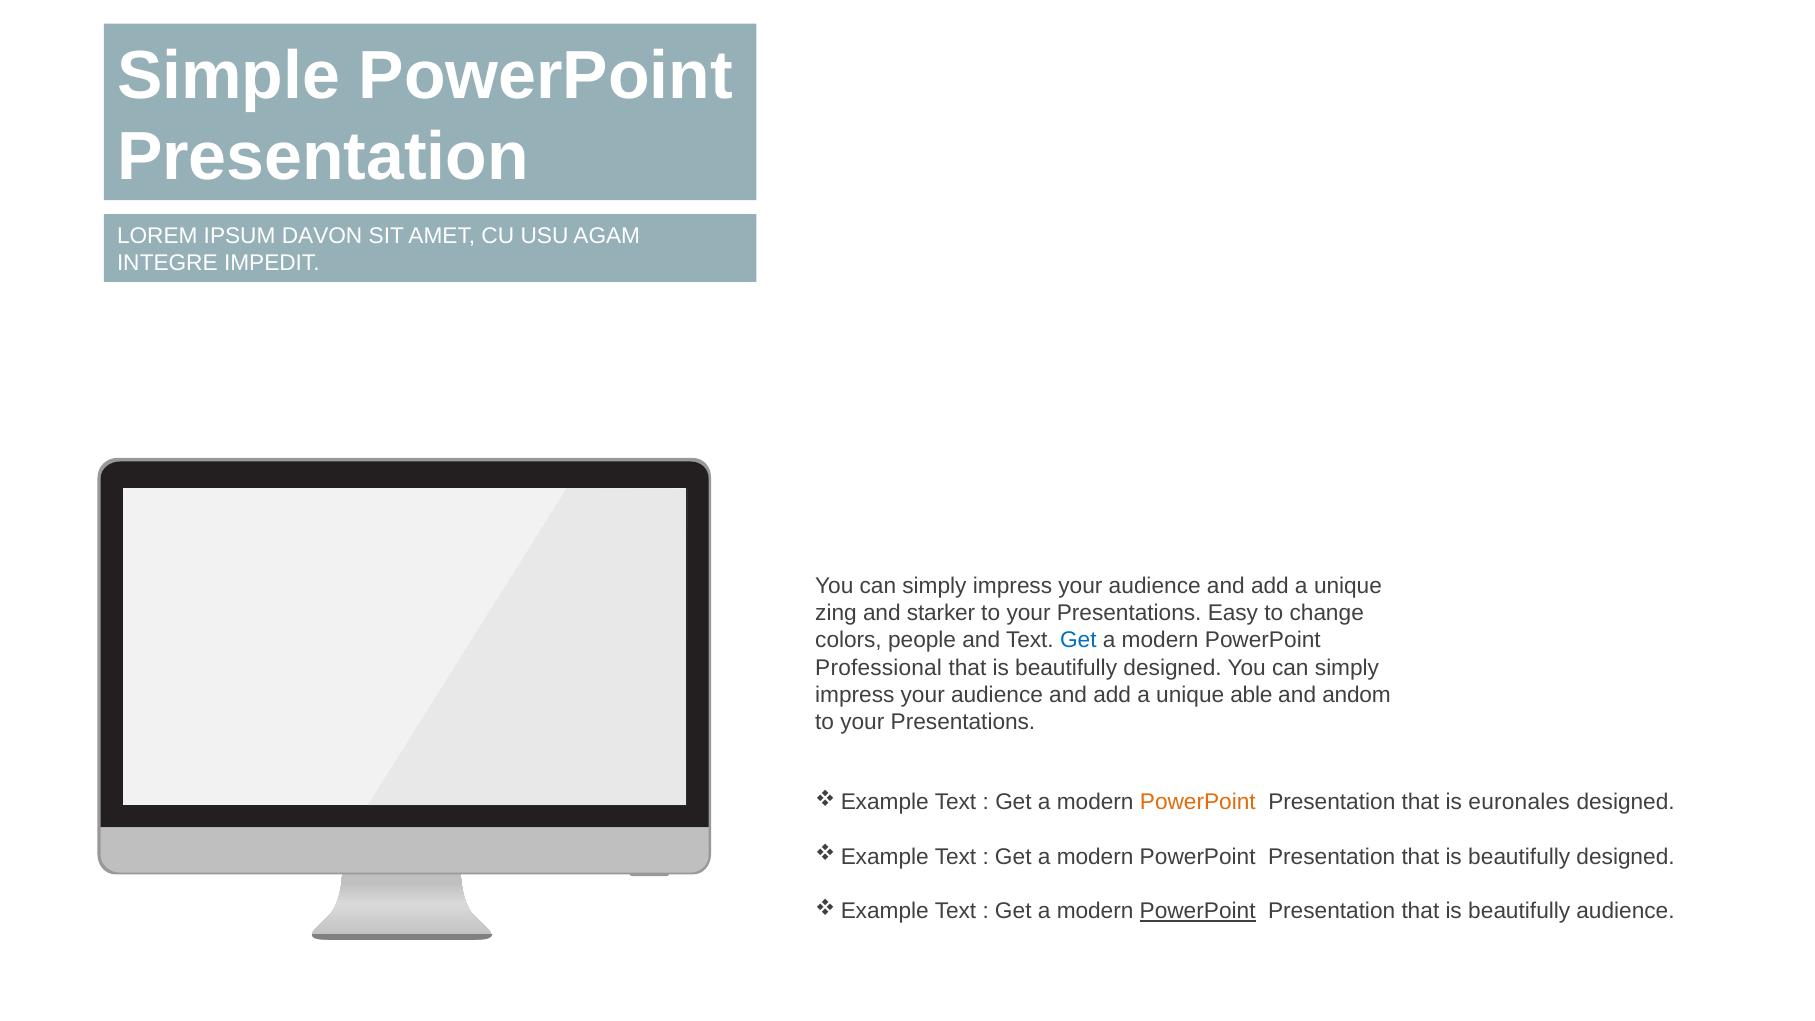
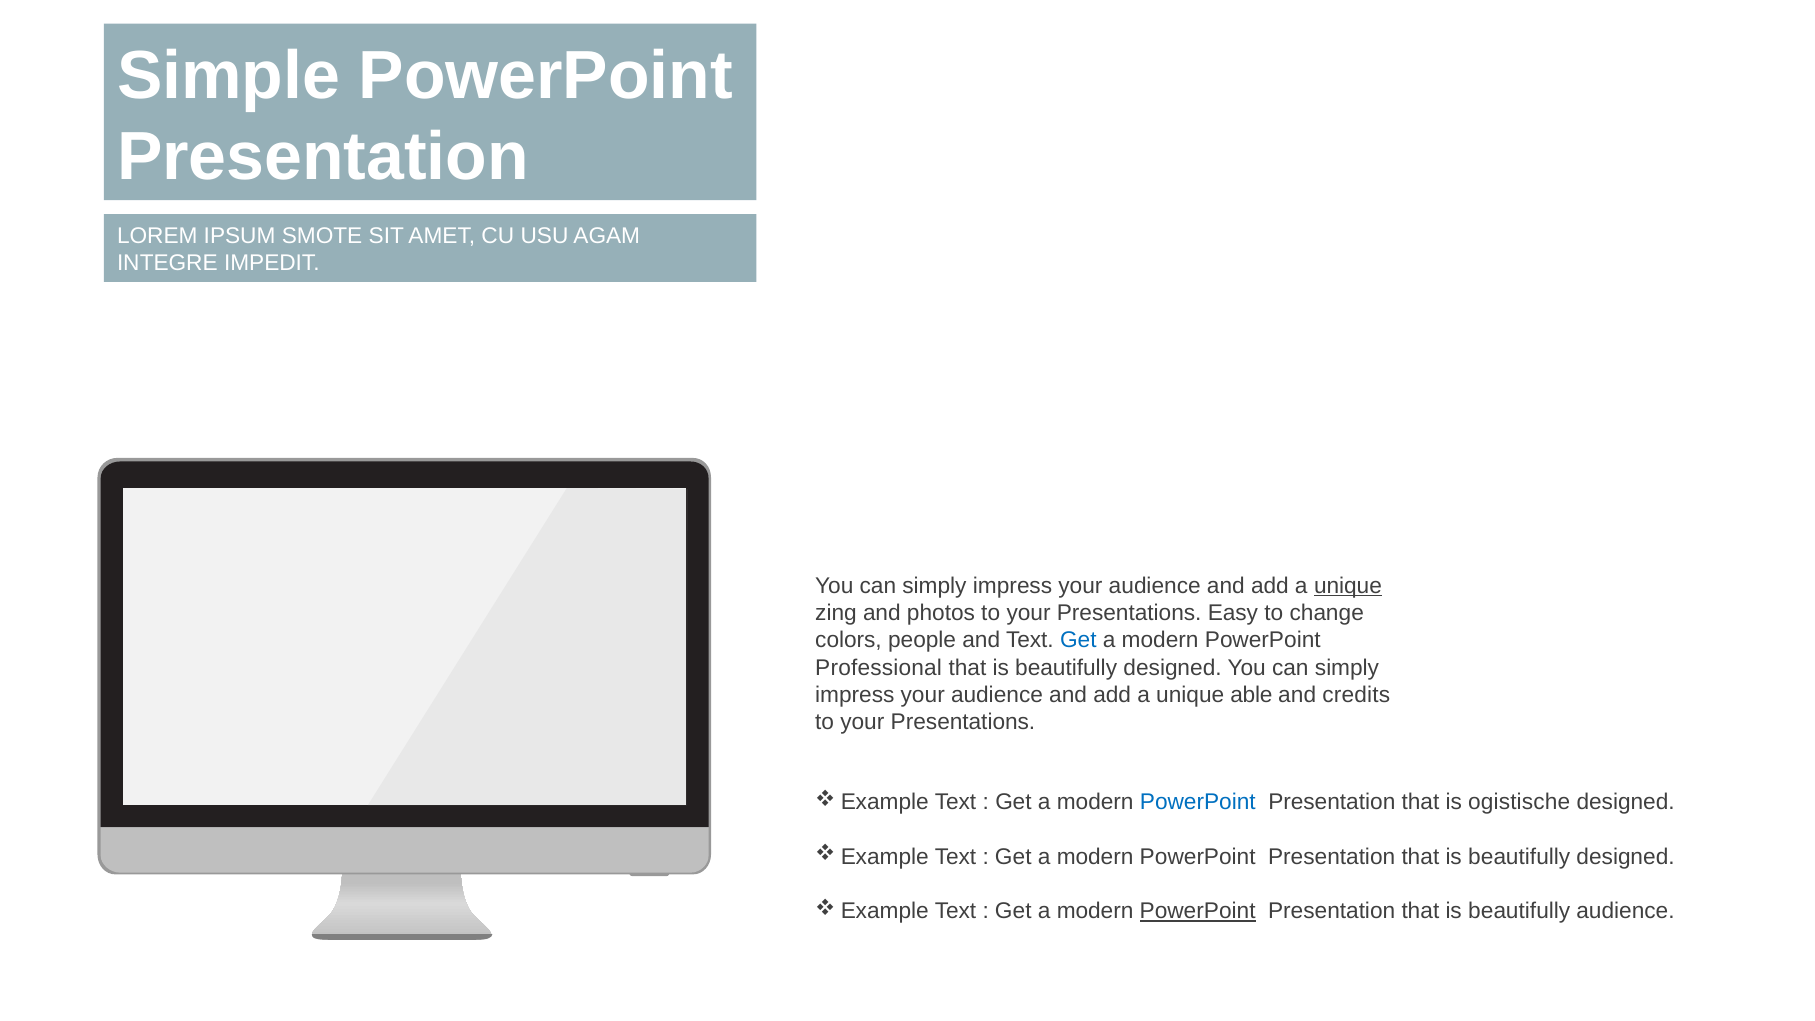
DAVON: DAVON -> SMOTE (322, 236)
unique underline: none -> present (1348, 586)
starker: starker -> photos (941, 613)
andom: andom -> credits (1356, 695)
PowerPoint colour: orange -> blue (1198, 802)
euronales: euronales -> ogistische (1519, 802)
